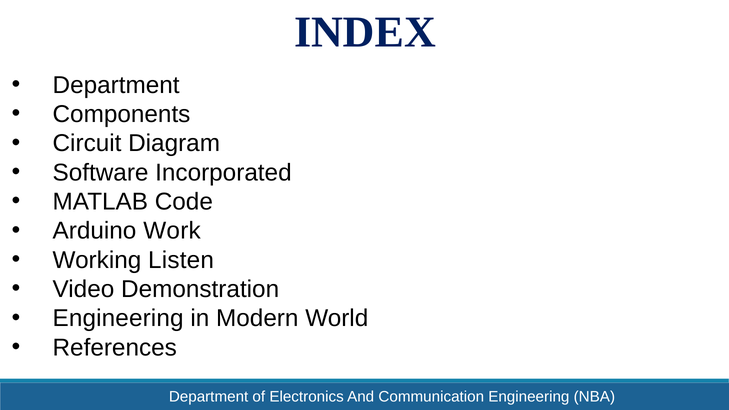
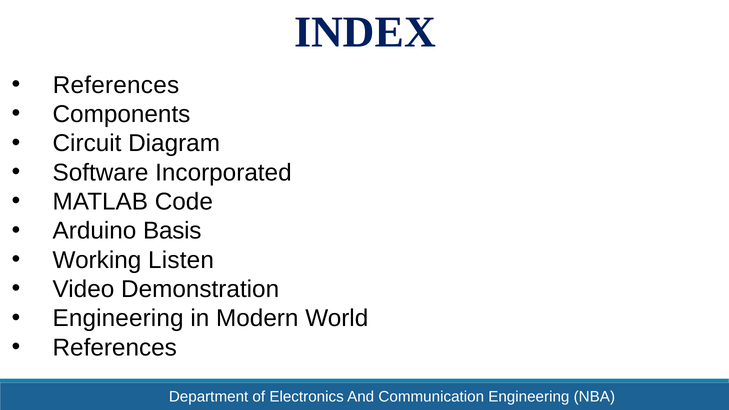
Department: Department -> References (116, 85)
Work: Work -> Basis (172, 231)
